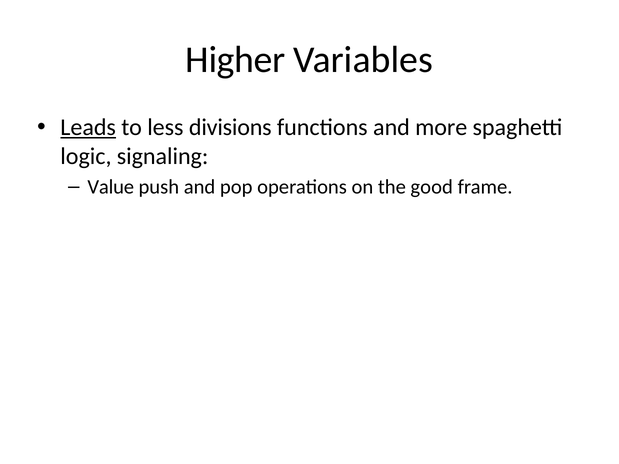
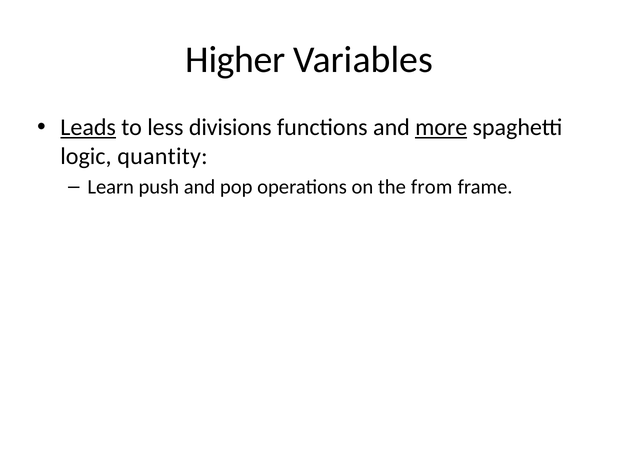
more underline: none -> present (441, 128)
signaling: signaling -> quantity (162, 156)
Value: Value -> Learn (111, 187)
good: good -> from (432, 187)
